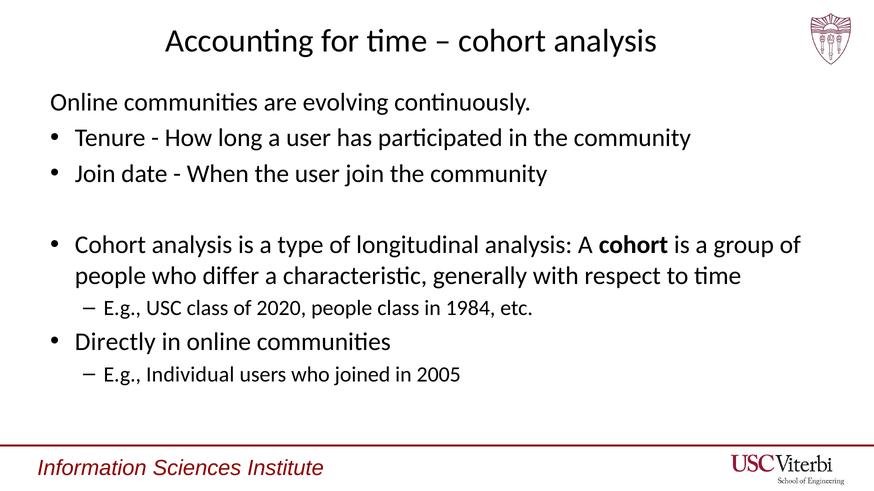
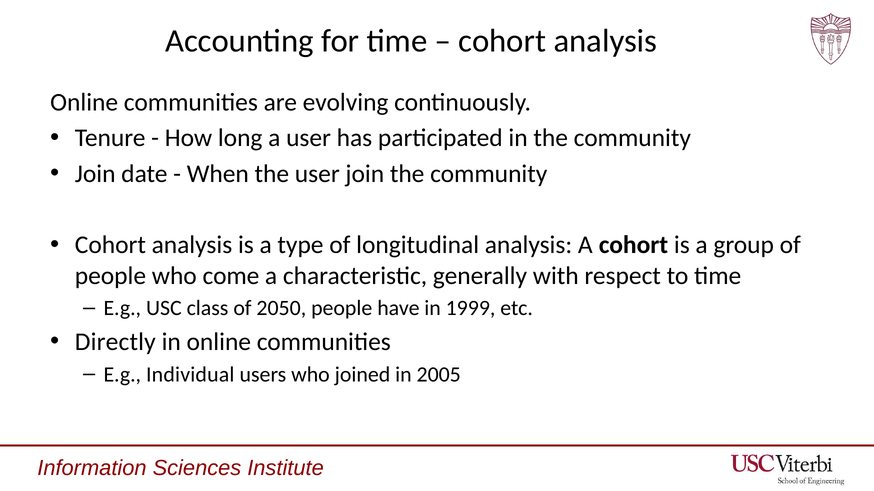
differ: differ -> come (231, 276)
2020: 2020 -> 2050 (281, 309)
people class: class -> have (398, 309)
1984: 1984 -> 1999 (471, 309)
